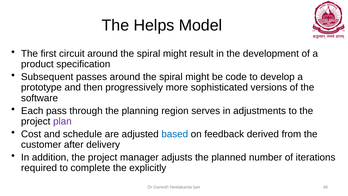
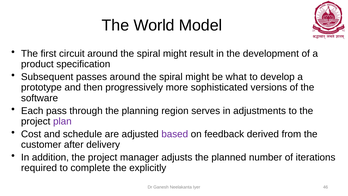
Helps: Helps -> World (154, 25)
code: code -> what (236, 77)
based colour: blue -> purple (175, 134)
